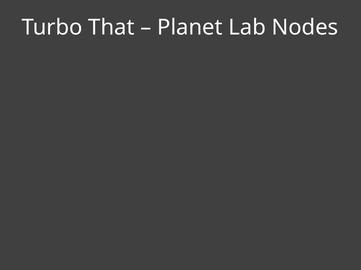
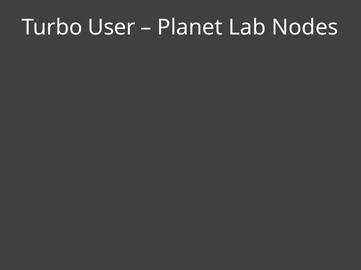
That: That -> User (112, 27)
